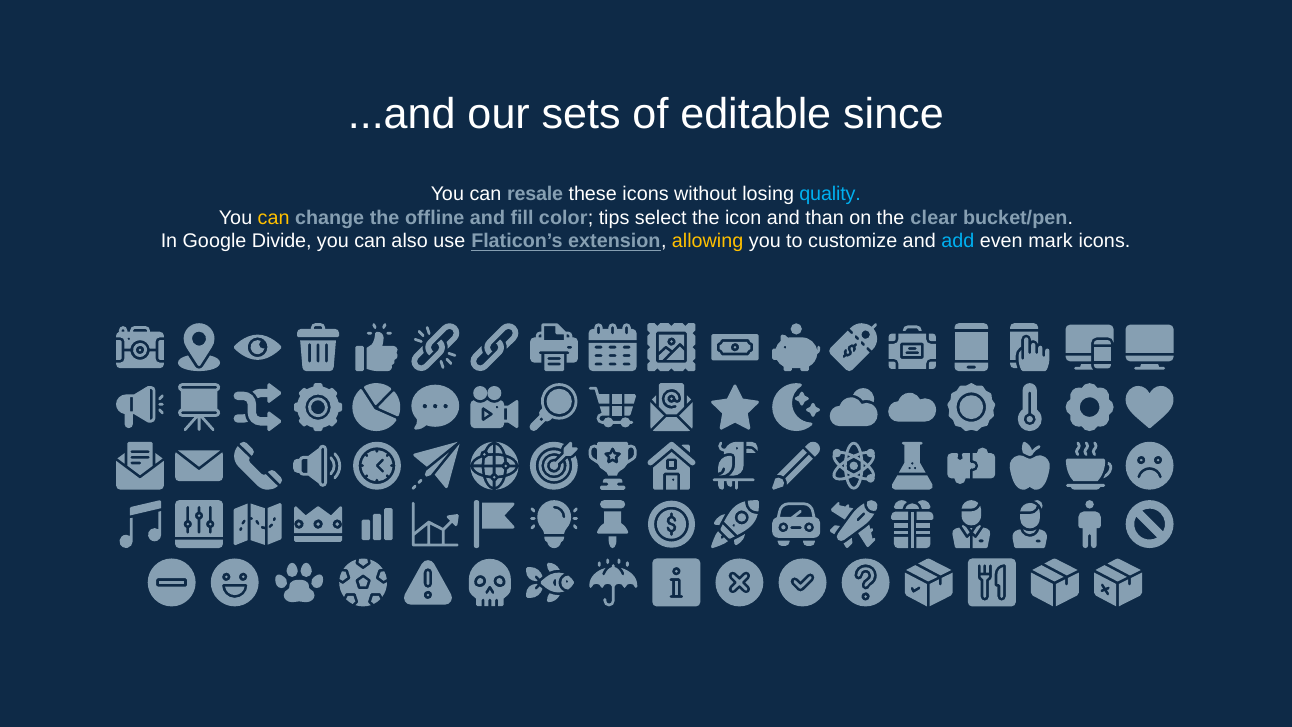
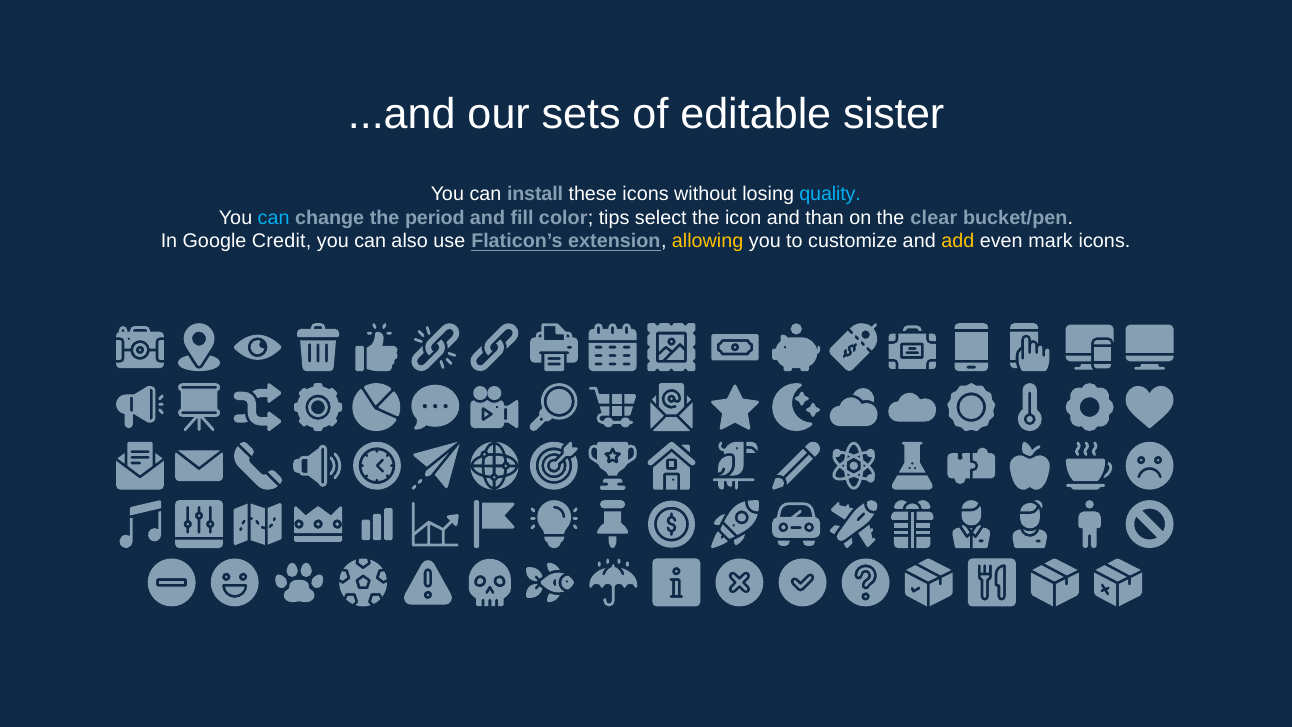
since: since -> sister (894, 114)
resale: resale -> install (535, 194)
can colour: yellow -> light blue (274, 218)
offline: offline -> period (435, 218)
Divide: Divide -> Credit (282, 241)
add colour: light blue -> yellow (958, 241)
